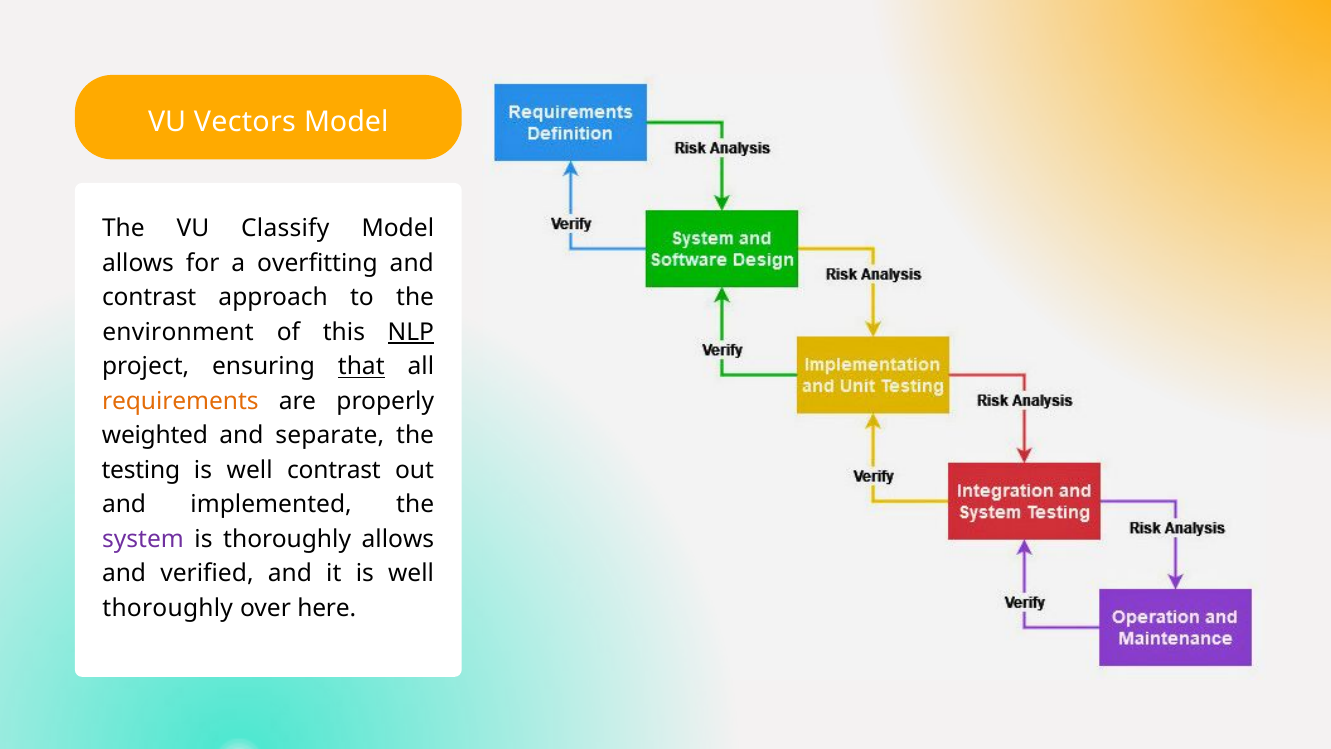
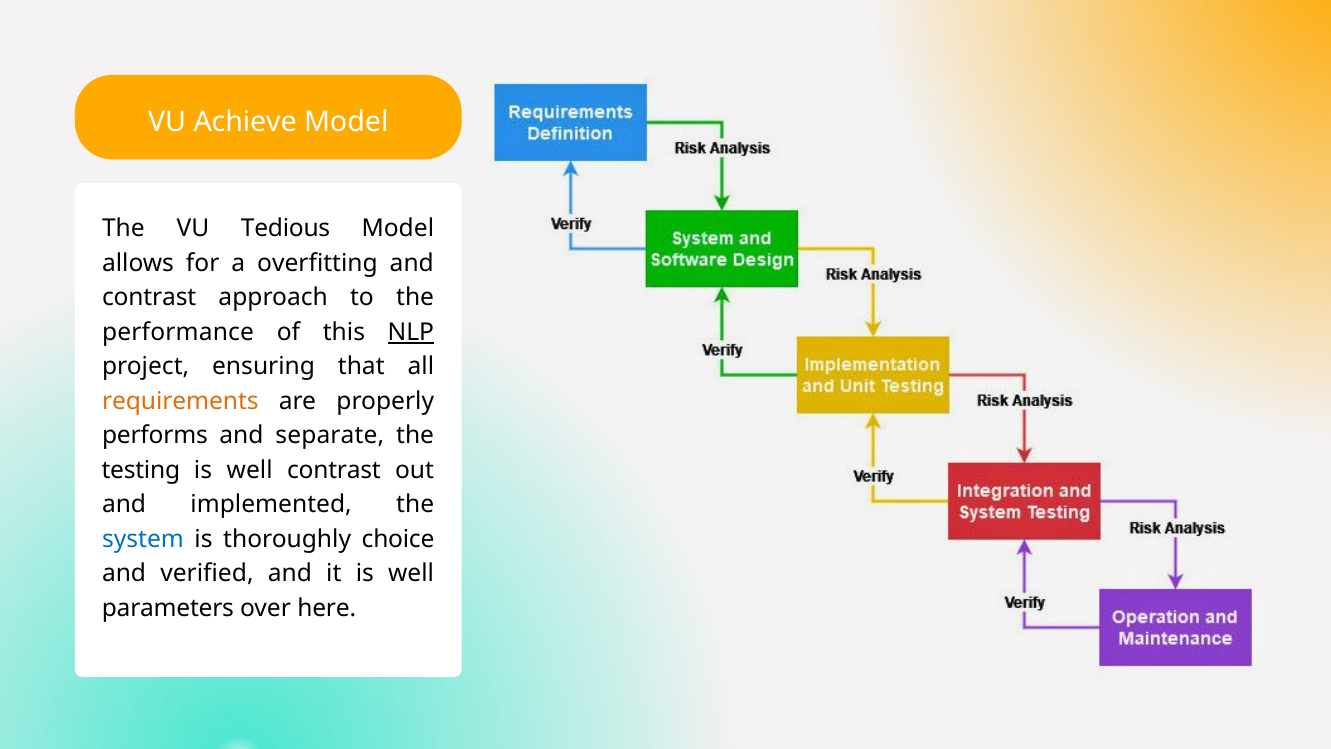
Vectors: Vectors -> Achieve (245, 122)
Classify: Classify -> Tedious (286, 229)
environment: environment -> performance (178, 332)
that underline: present -> none (361, 367)
weighted: weighted -> performs (155, 436)
system colour: purple -> blue (143, 539)
thoroughly allows: allows -> choice (398, 539)
thoroughly: thoroughly -> parameters (168, 608)
